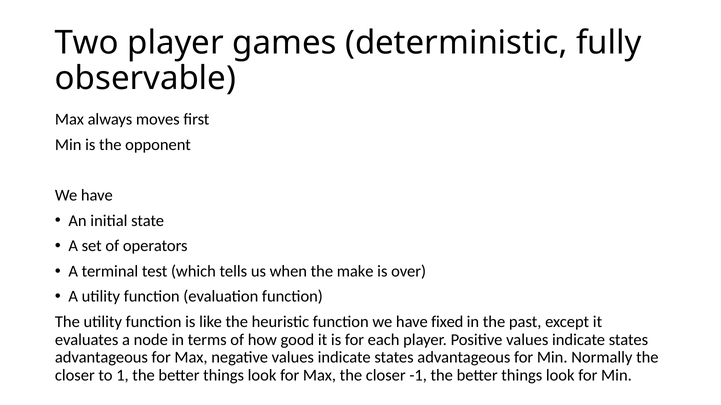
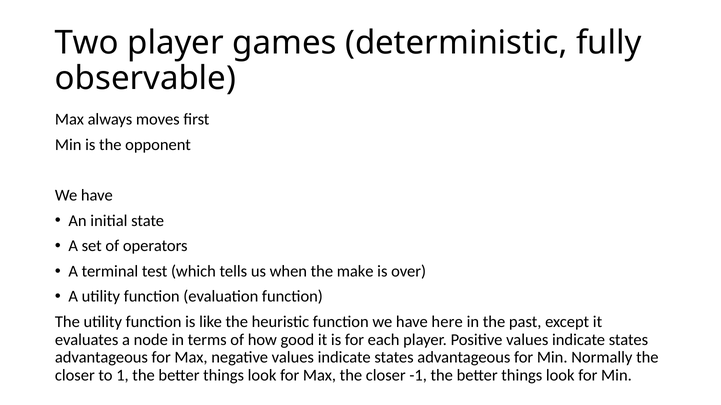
fixed: fixed -> here (447, 322)
